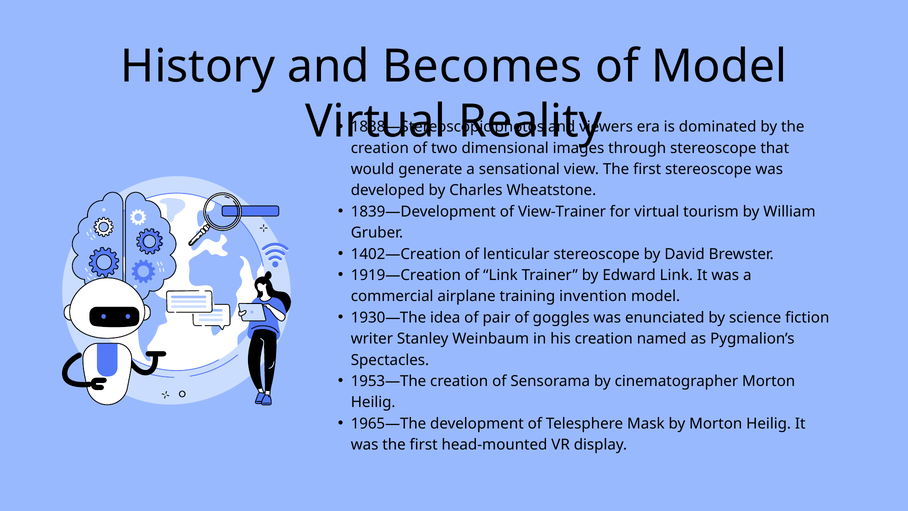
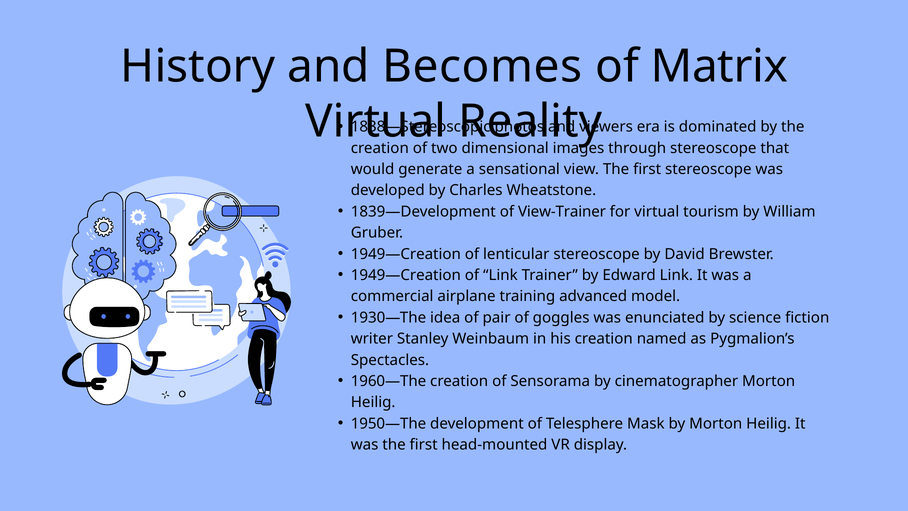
of Model: Model -> Matrix (719, 66)
1402—Creation: 1402—Creation -> 1949—Creation (406, 254)
1919—Creation: 1919—Creation -> 1949—Creation (406, 275)
invention: invention -> advanced (593, 296)
1953—The: 1953—The -> 1960—The (389, 381)
1965—The: 1965—The -> 1950—The (389, 423)
